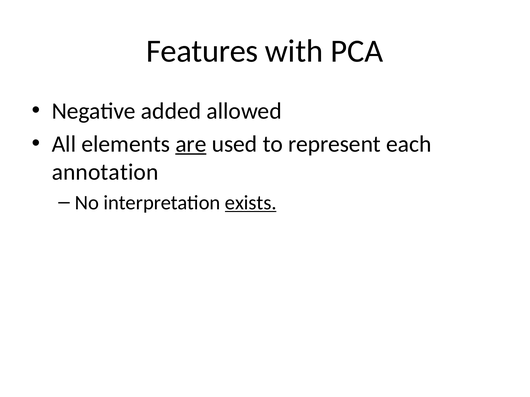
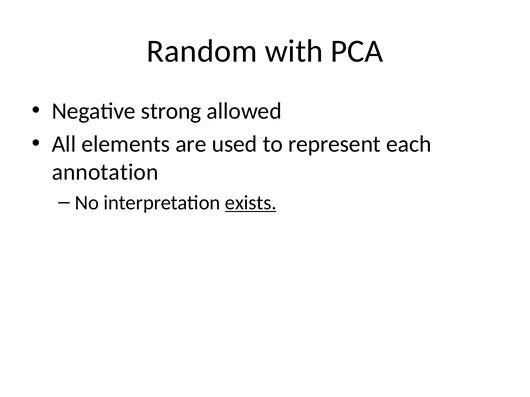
Features: Features -> Random (202, 51)
added: added -> strong (171, 111)
are underline: present -> none (191, 144)
